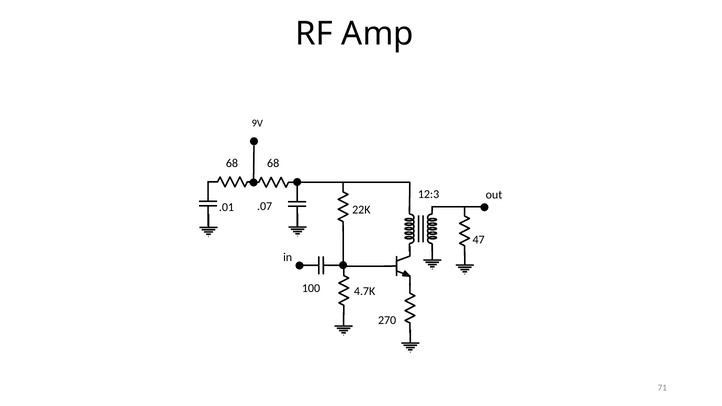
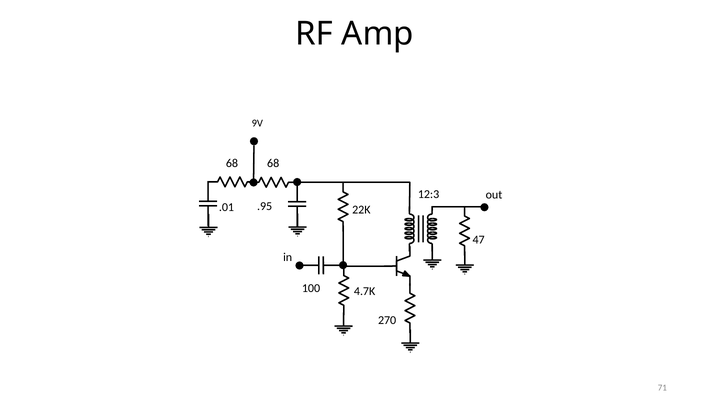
.07: .07 -> .95 (265, 206)
